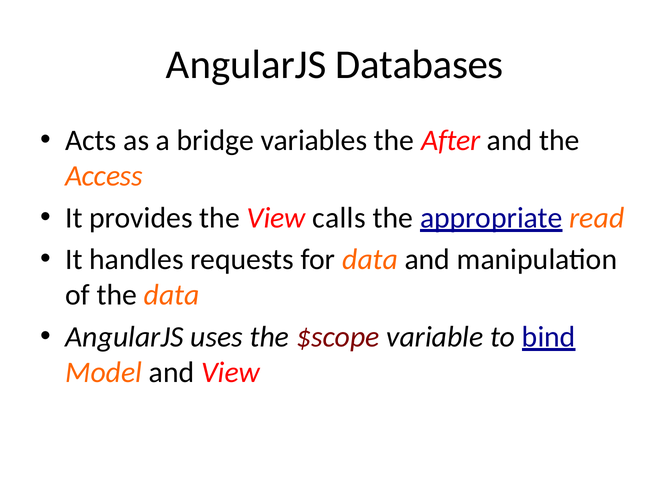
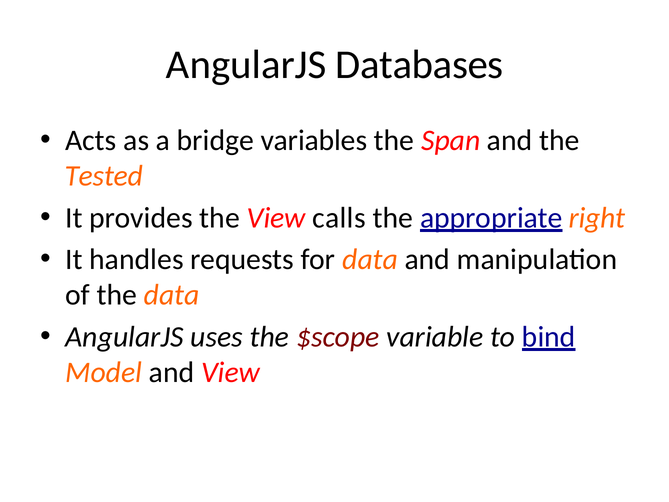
After: After -> Span (451, 140)
Access: Access -> Tested (104, 176)
read: read -> right (597, 218)
